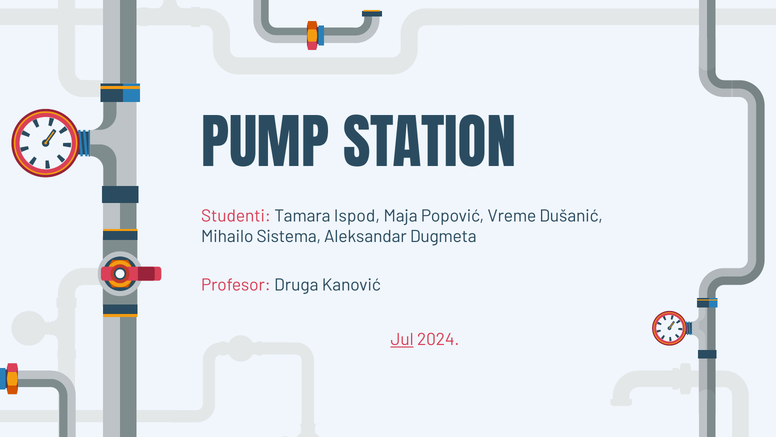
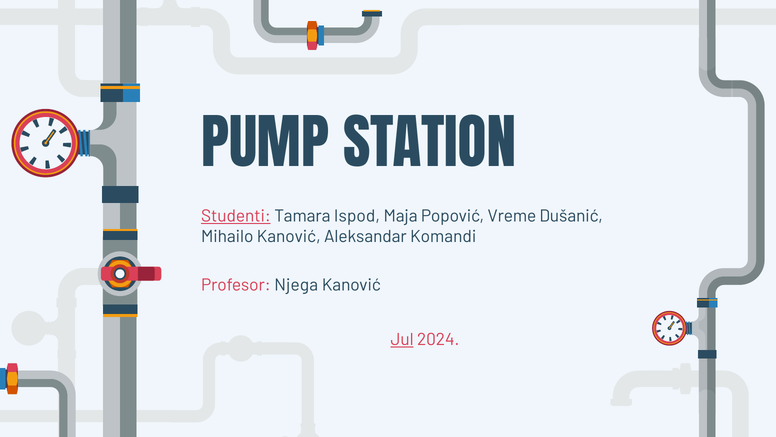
Studenti underline: none -> present (236, 216)
Mihailo Sistema: Sistema -> Kanović (289, 236)
Dugmeta: Dugmeta -> Komandi (443, 236)
Druga: Druga -> Njega (296, 285)
